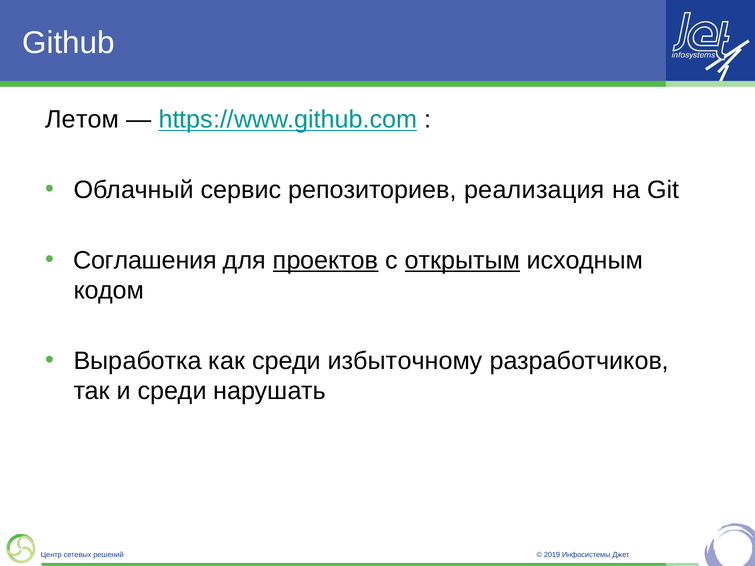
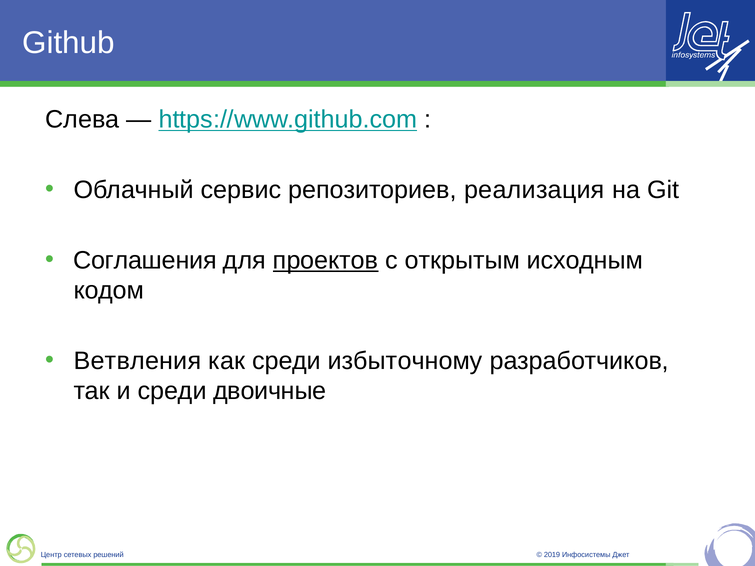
Летом: Летом -> Слева (82, 119)
открытым underline: present -> none (462, 260)
Выработка: Выработка -> Ветвления (137, 361)
нарушать: нарушать -> двоичные (270, 391)
